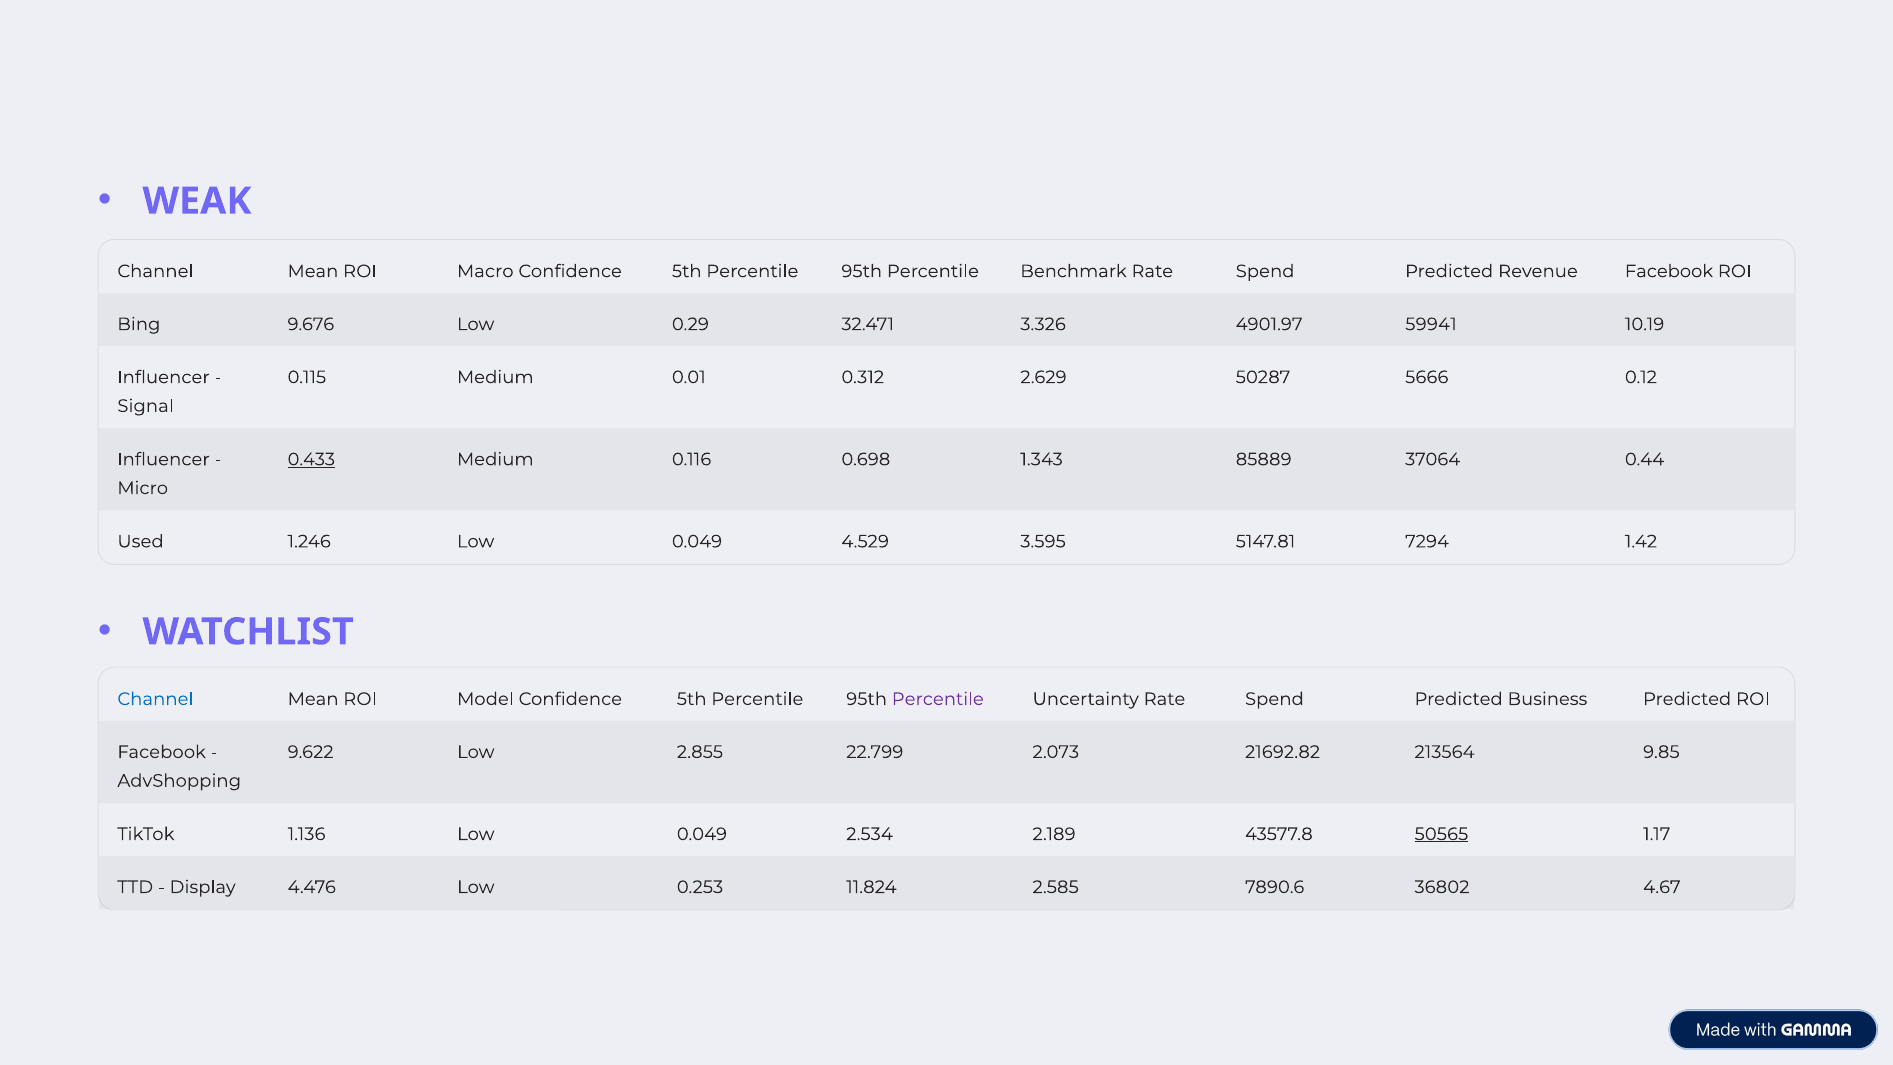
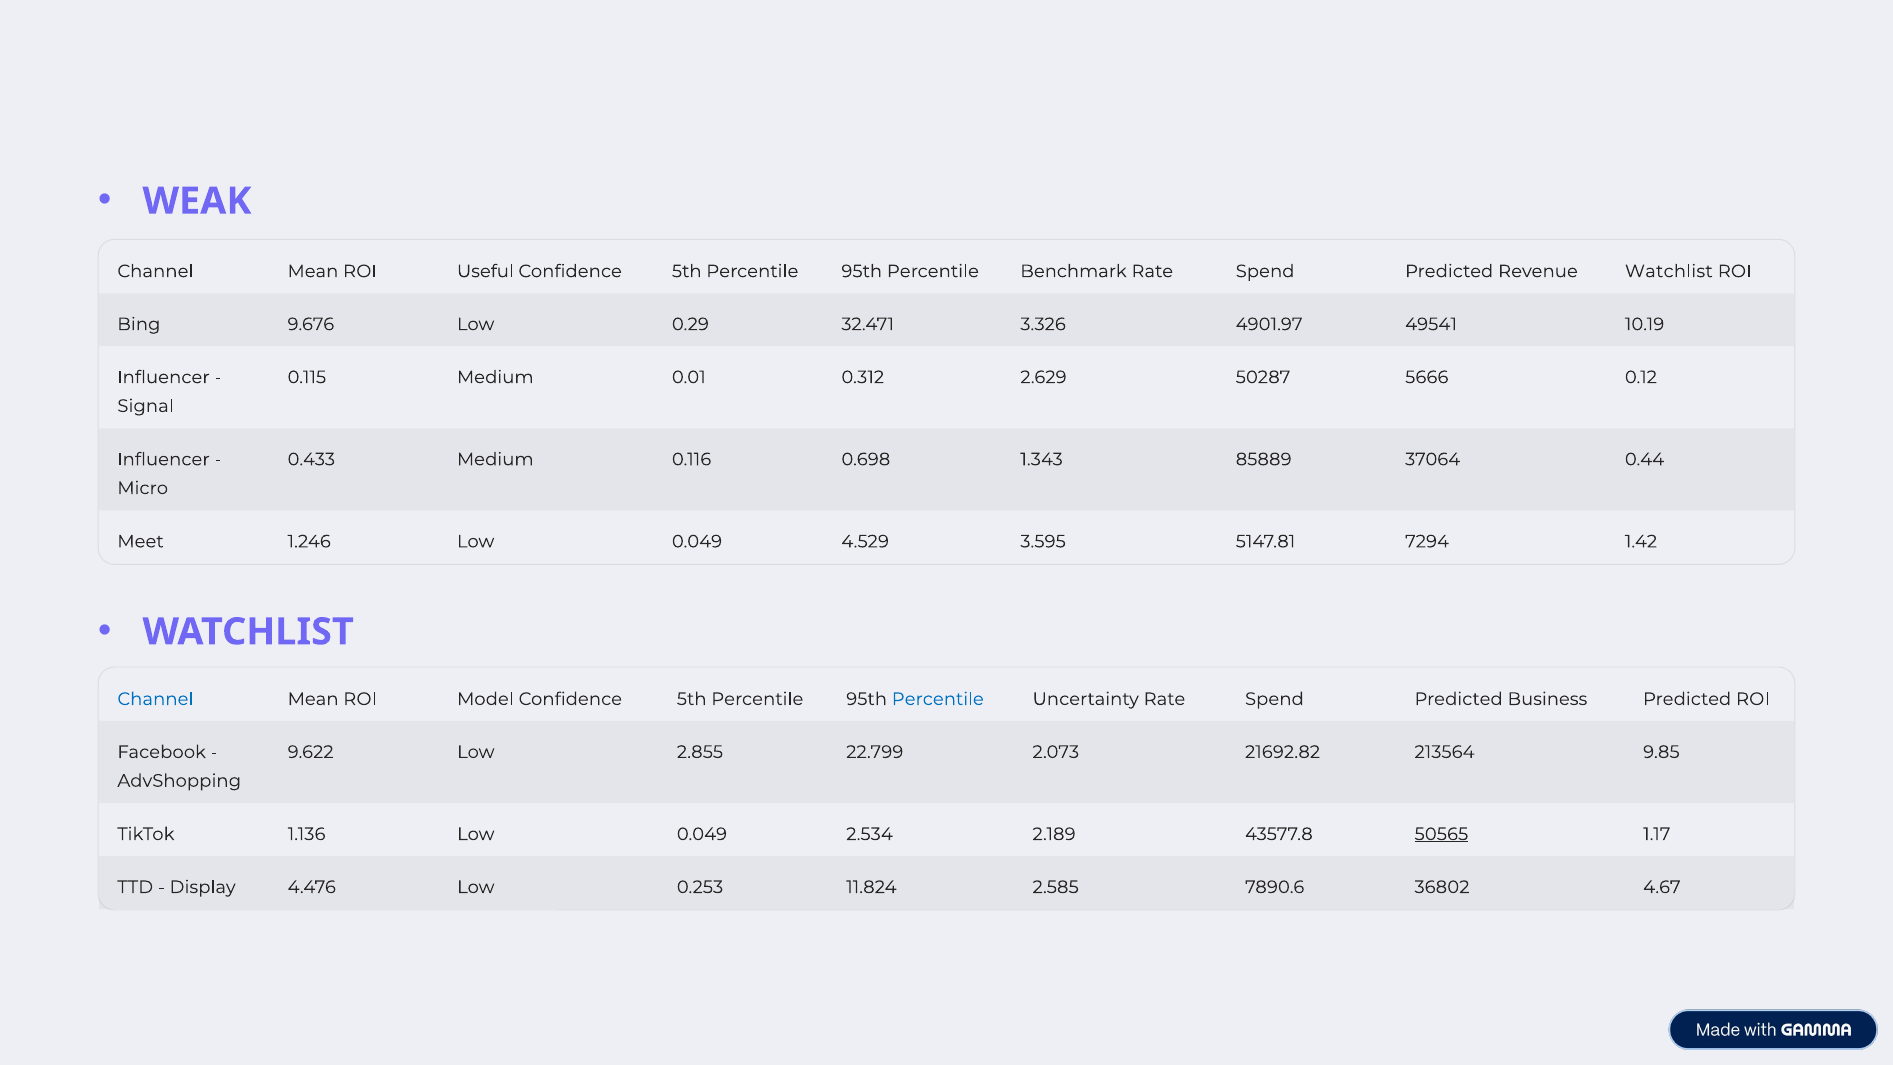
Macro: Macro -> Useful (485, 271)
Revenue Facebook: Facebook -> Watchlist (1669, 271)
59941: 59941 -> 49541 (1431, 324)
0.433 underline: present -> none (311, 459)
Used: Used -> Meet (141, 541)
Percentile colour: purple -> blue (938, 699)
